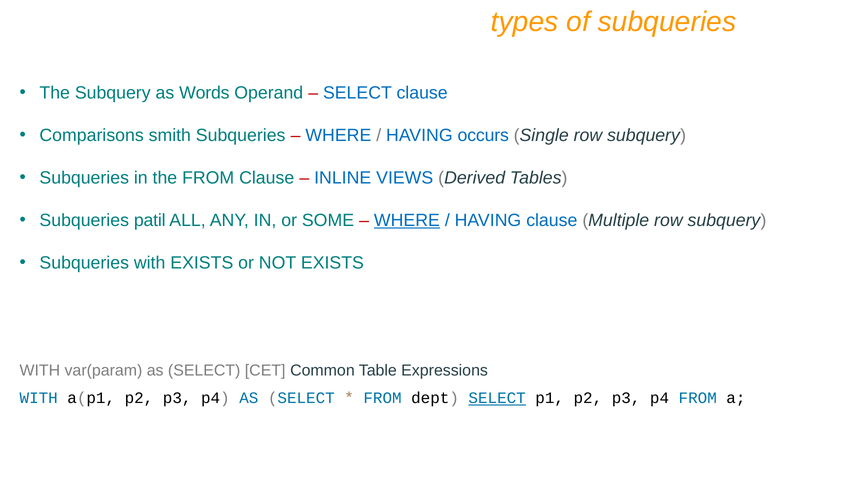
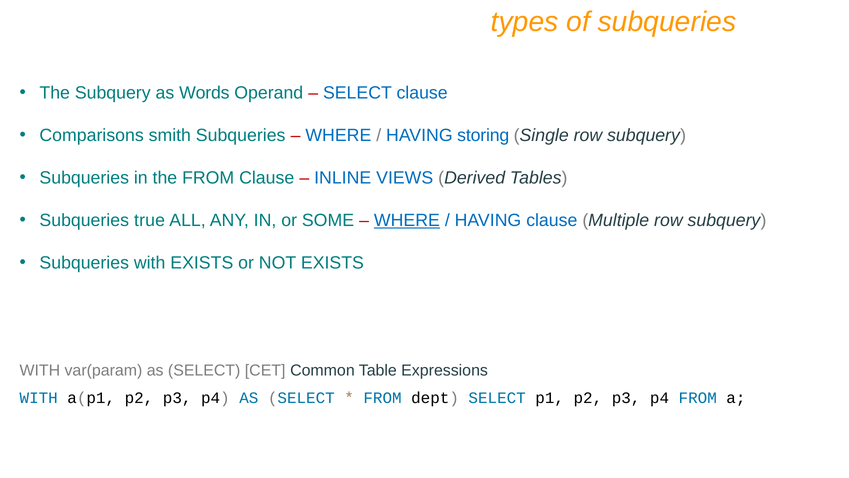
occurs: occurs -> storing (483, 135)
patil: patil -> true (150, 220)
SELECT underline: present -> none (497, 398)
